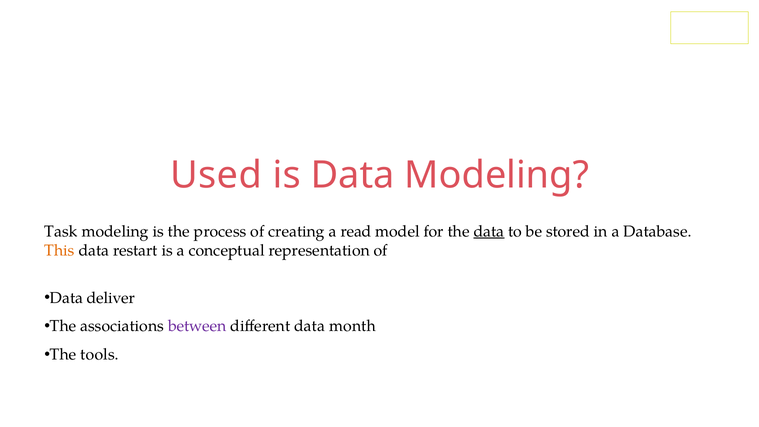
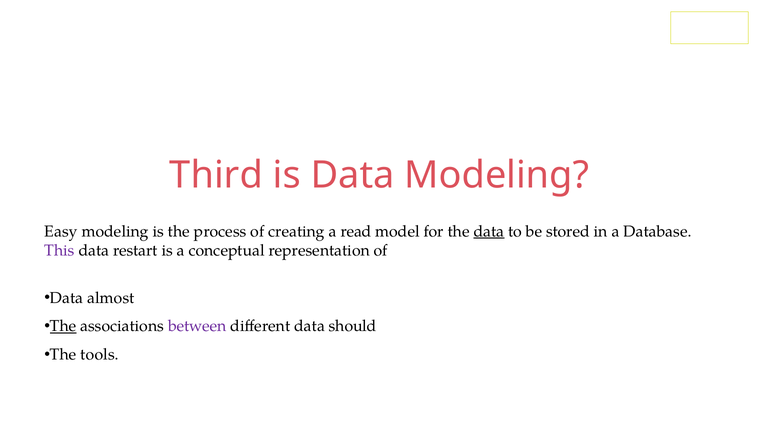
Used: Used -> Third (216, 175)
Task: Task -> Easy (61, 231)
This colour: orange -> purple (59, 250)
deliver: deliver -> almost (111, 298)
The underline: none -> present (63, 326)
month: month -> should (353, 326)
